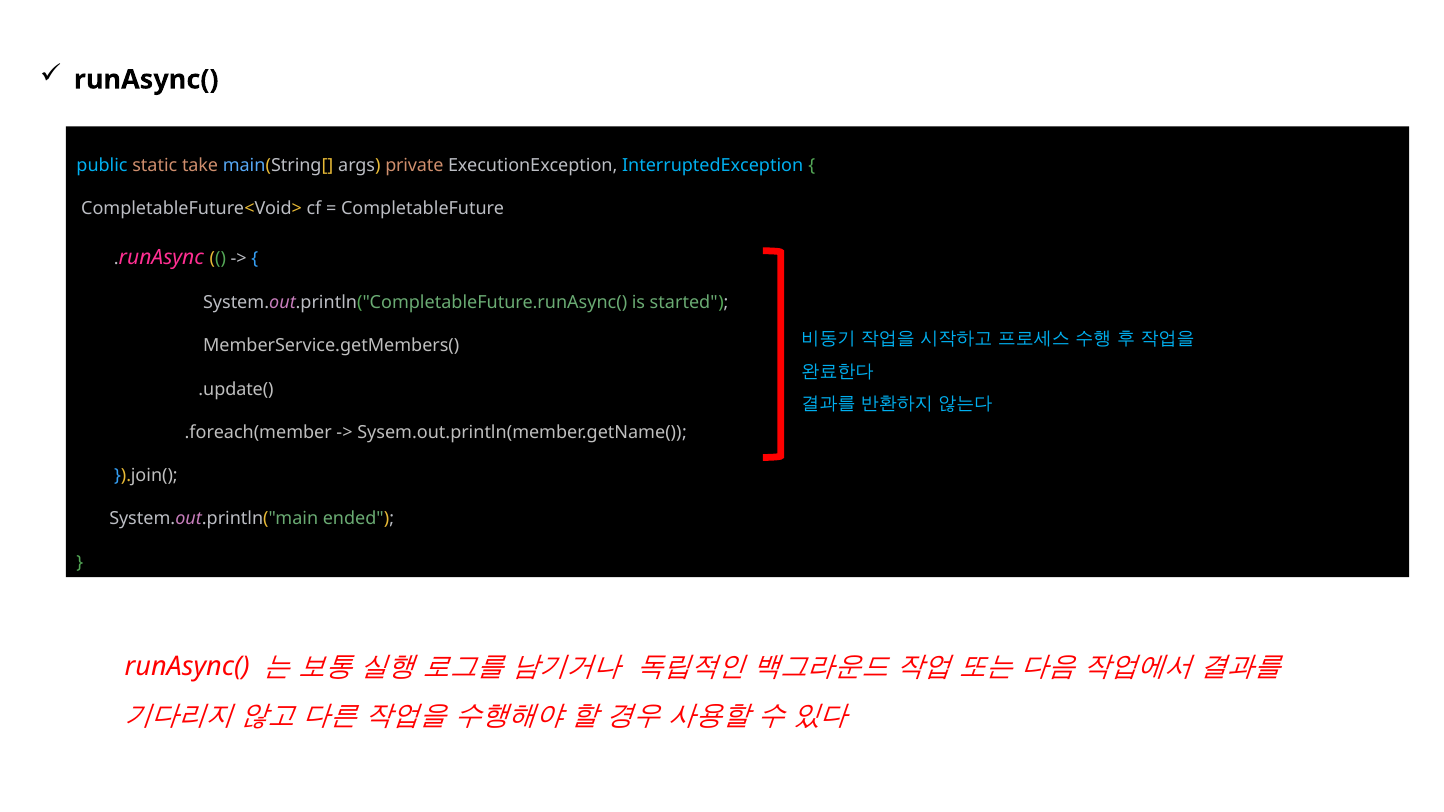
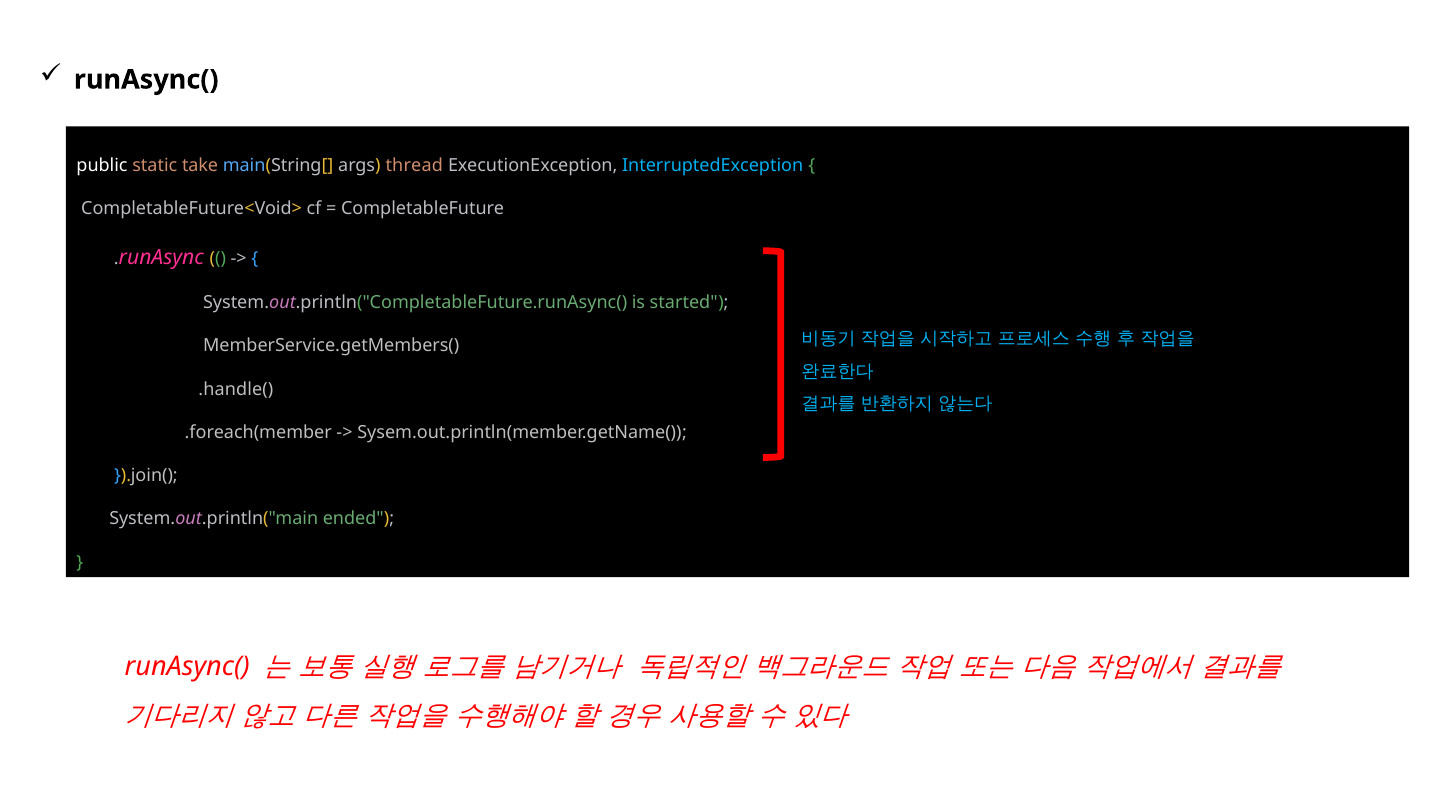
public colour: light blue -> white (102, 165)
private: private -> thread (414, 165)
.update(: .update( -> .handle( (236, 389)
